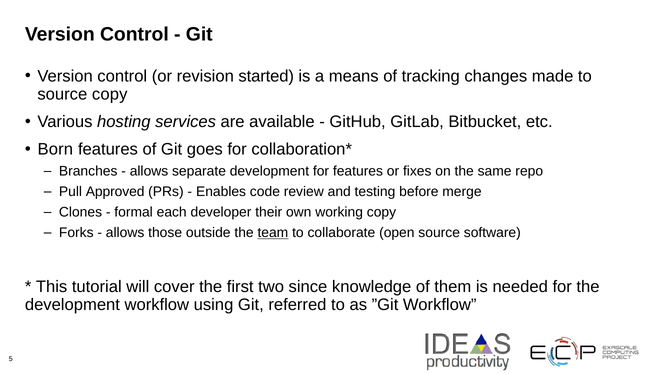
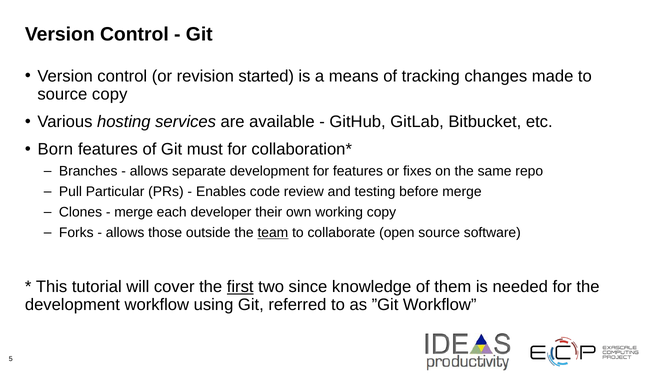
goes: goes -> must (205, 149)
Approved: Approved -> Particular (115, 192)
formal: formal -> merge (134, 212)
first underline: none -> present (240, 286)
